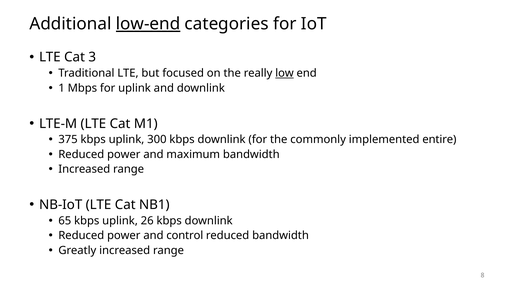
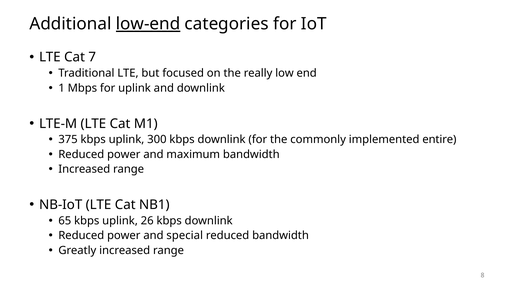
3: 3 -> 7 (92, 57)
low underline: present -> none (284, 73)
control: control -> special (185, 236)
